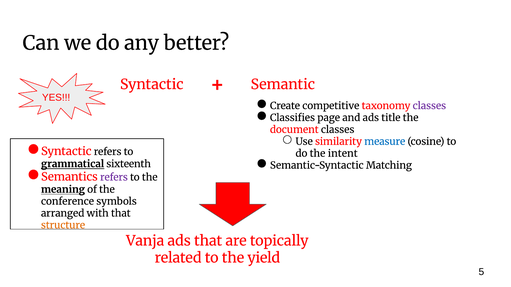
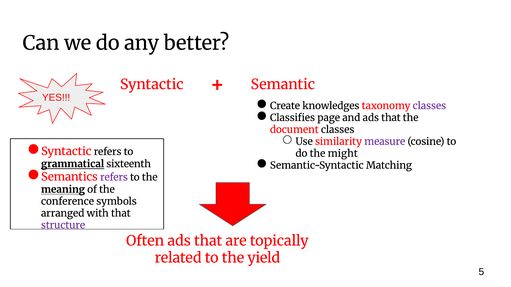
competitive: competitive -> knowledges (331, 106)
and ads title: title -> that (391, 118)
measure colour: blue -> purple (385, 142)
intent: intent -> might (343, 154)
structure colour: orange -> purple (63, 226)
Vanja: Vanja -> Often (145, 241)
